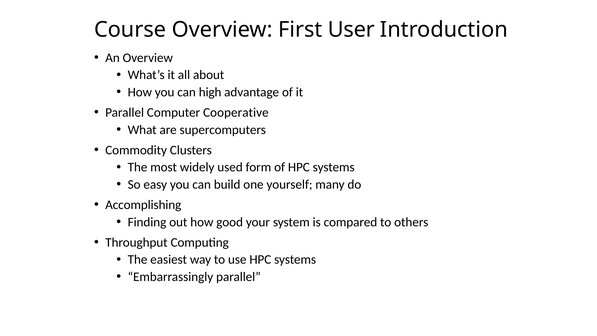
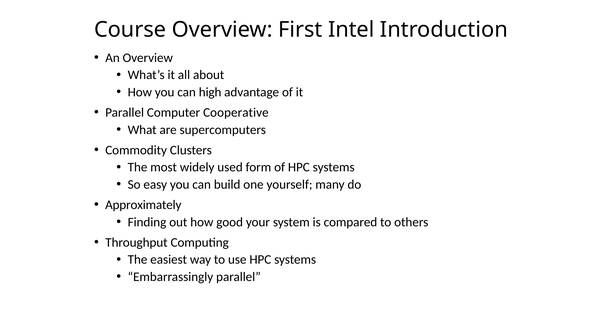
User: User -> Intel (351, 30)
Accomplishing: Accomplishing -> Approximately (143, 205)
